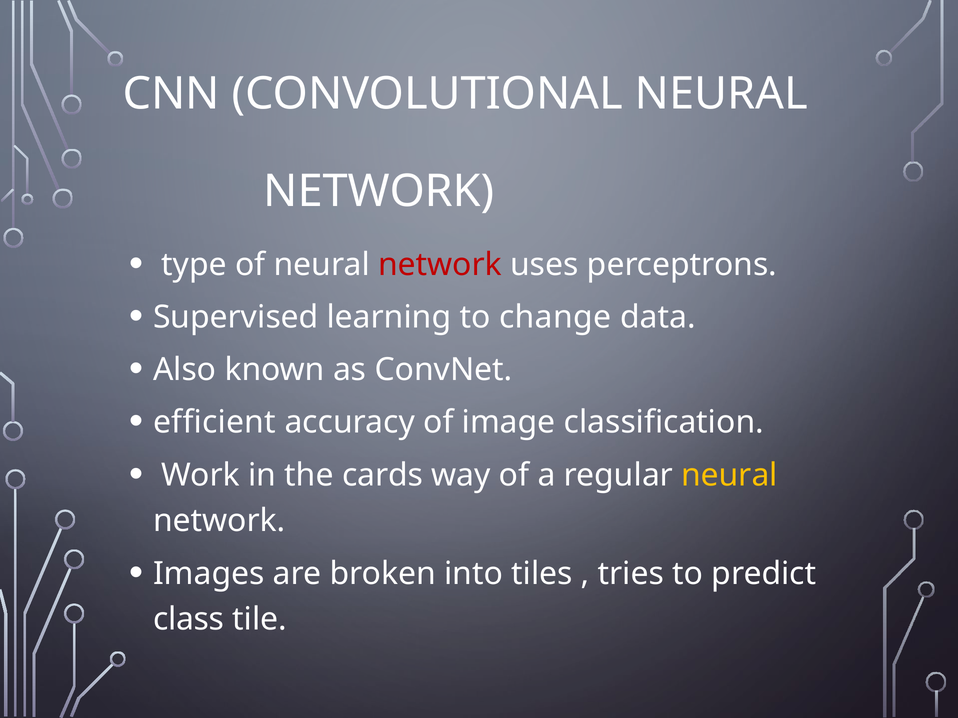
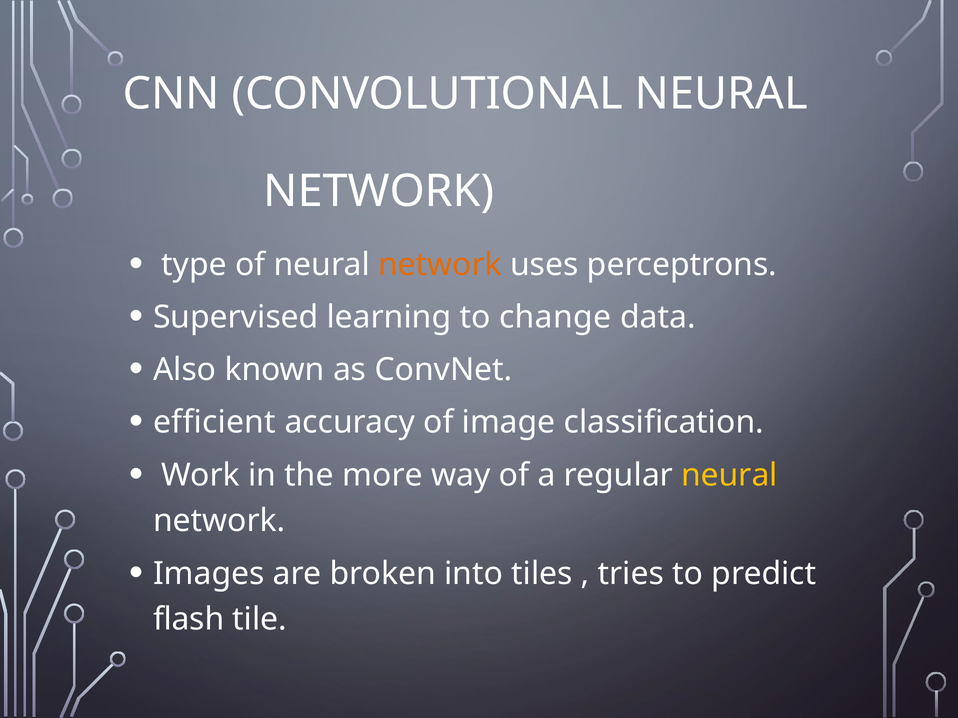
network colour: red -> orange (440, 265)
cards: cards -> more (382, 475)
class: class -> flash (189, 620)
